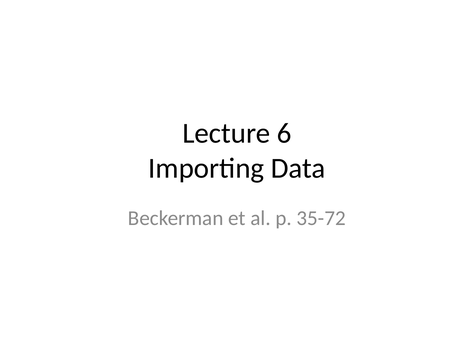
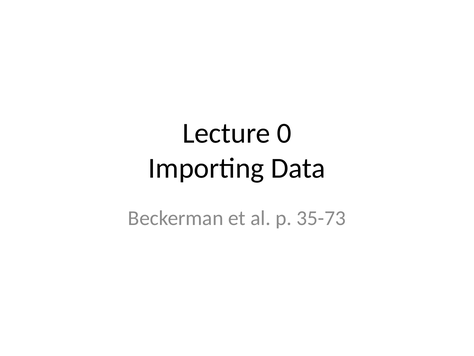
6: 6 -> 0 (284, 133)
35-72: 35-72 -> 35-73 (321, 218)
